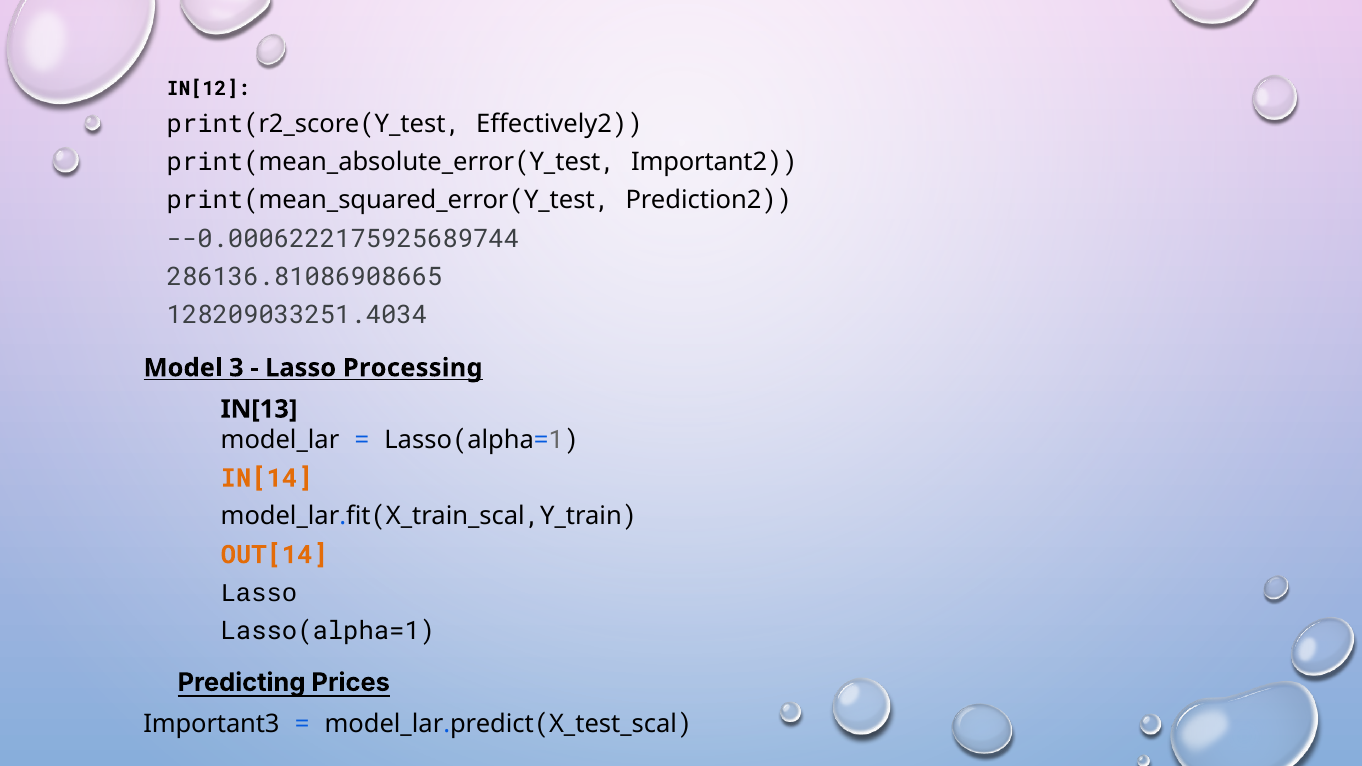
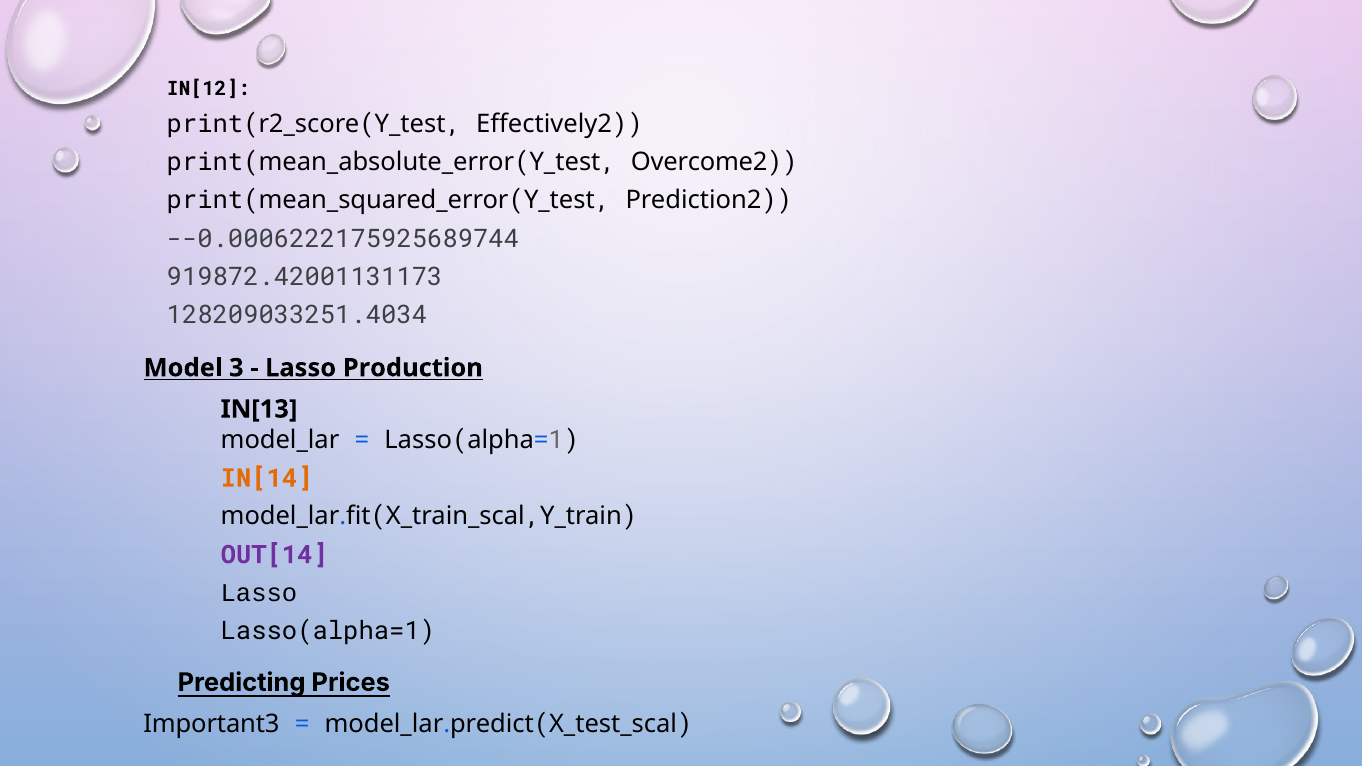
Important2: Important2 -> Overcome2 (699, 162)
286136.81086908665: 286136.81086908665 -> 919872.42001131173 (305, 277)
Processing: Processing -> Production (413, 368)
OUT[14 colour: orange -> purple (274, 555)
